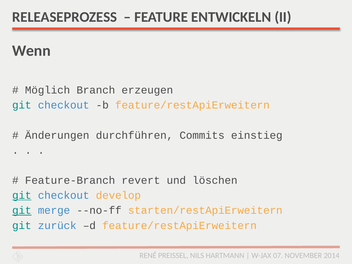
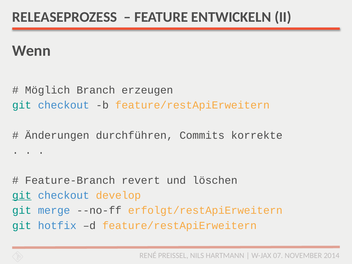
einstieg: einstieg -> korrekte (257, 135)
git underline: present -> none (22, 210)
starten/restApiErweitern: starten/restApiErweitern -> erfolgt/restApiErweitern (205, 210)
zurück: zurück -> hotfix (57, 225)
